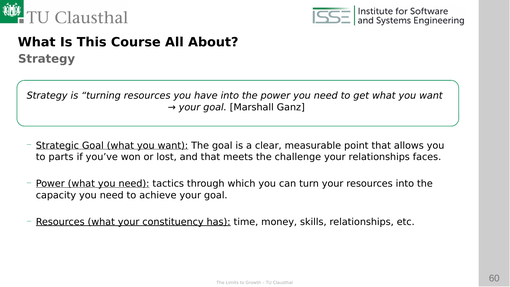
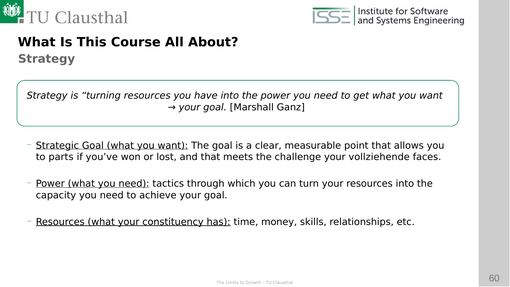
your relationships: relationships -> vollziehende (379, 157)
